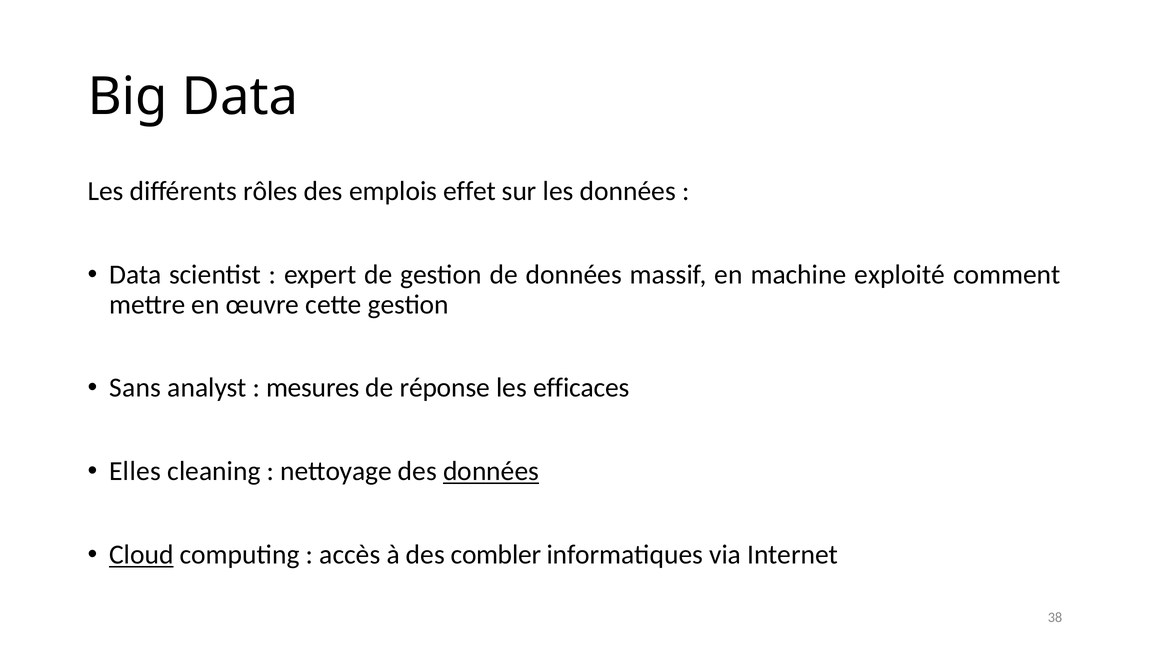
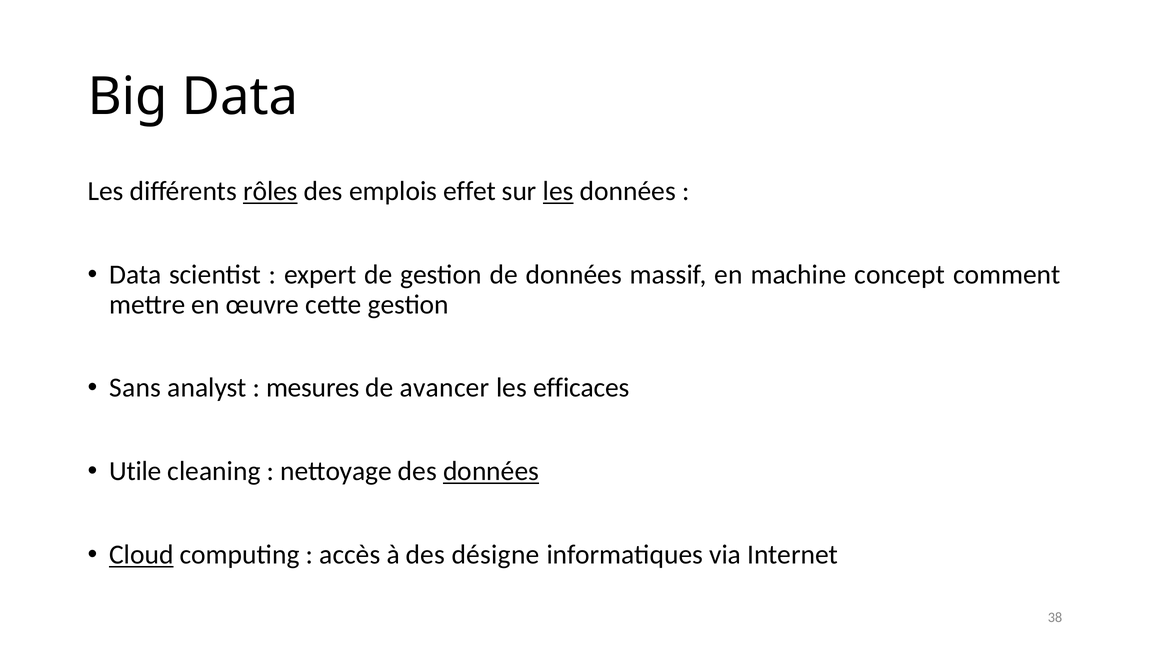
rôles underline: none -> present (270, 191)
les underline: none -> present (558, 191)
exploité: exploité -> concept (900, 275)
réponse: réponse -> avancer (445, 388)
Elles: Elles -> Utile (135, 471)
combler: combler -> désigne (496, 555)
